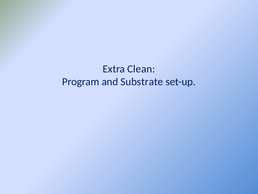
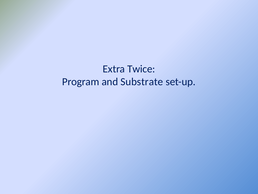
Clean: Clean -> Twice (141, 69)
